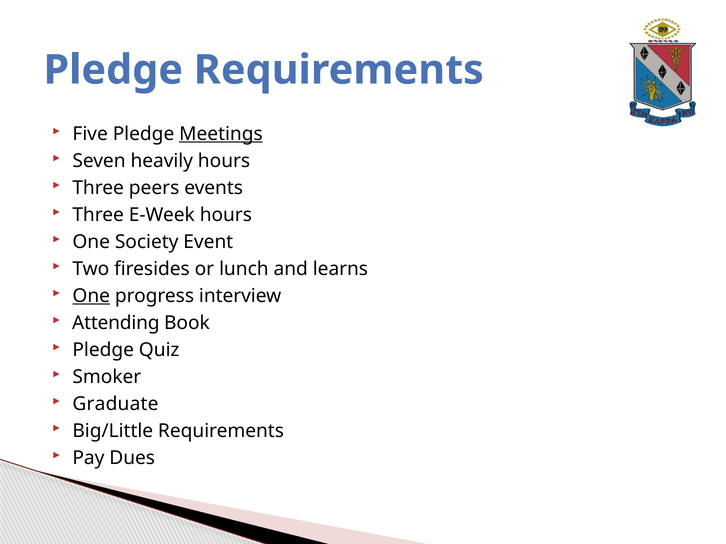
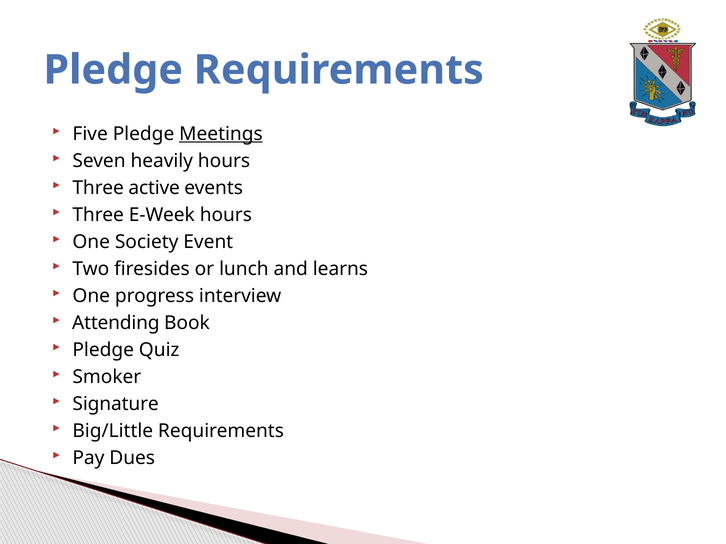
peers: peers -> active (154, 188)
One underline: present -> none (91, 296)
Graduate: Graduate -> Signature (116, 404)
